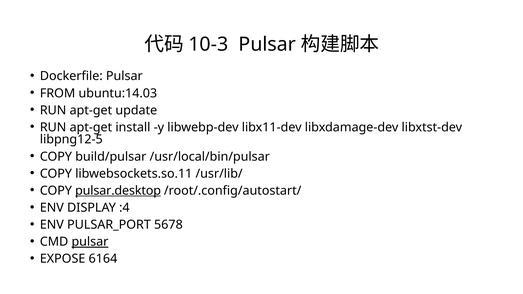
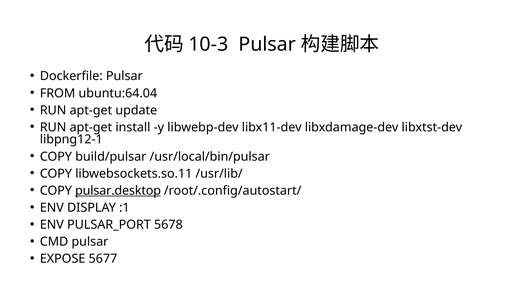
ubuntu:14.03: ubuntu:14.03 -> ubuntu:64.04 (118, 93)
libpng12-5: libpng12-5 -> libpng12-1 (71, 140)
:4: :4 -> :1 (124, 208)
pulsar underline: present -> none (90, 242)
6164: 6164 -> 5677 (103, 259)
